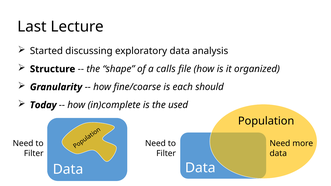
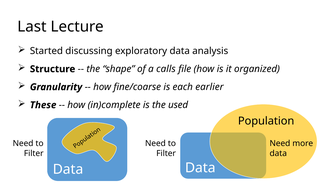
should: should -> earlier (209, 87)
Today: Today -> These (43, 105)
